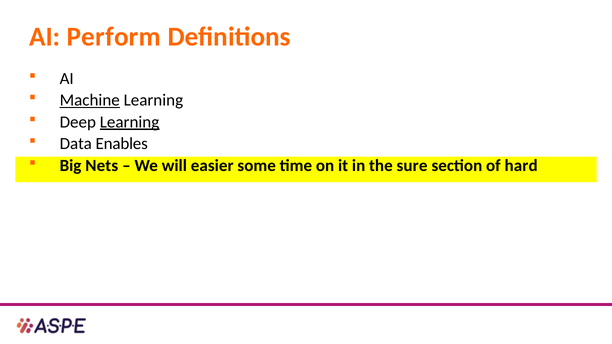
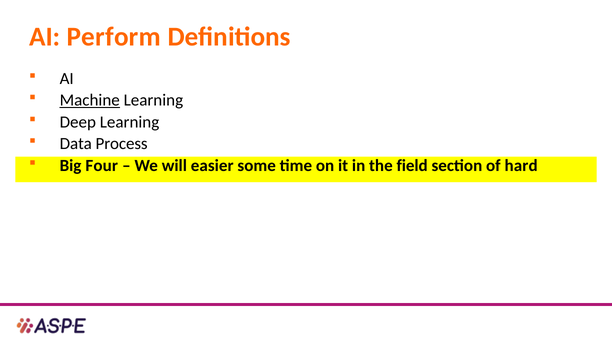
Learning underline: present -> none (130, 122)
Enables: Enables -> Process (122, 144)
Nets: Nets -> Four (102, 166)
sure: sure -> field (412, 166)
